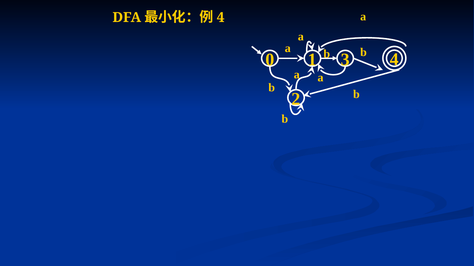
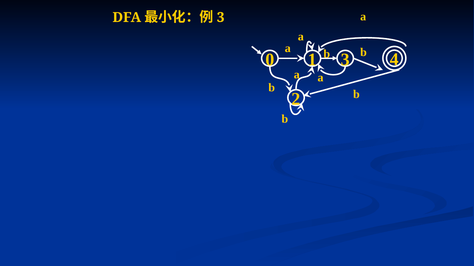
4: 4 -> 3 (221, 17)
